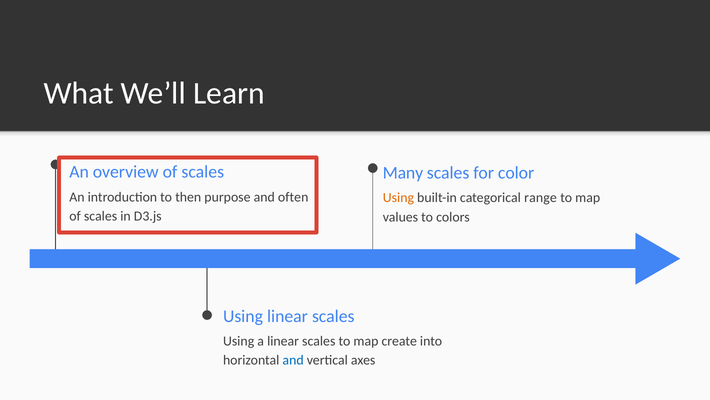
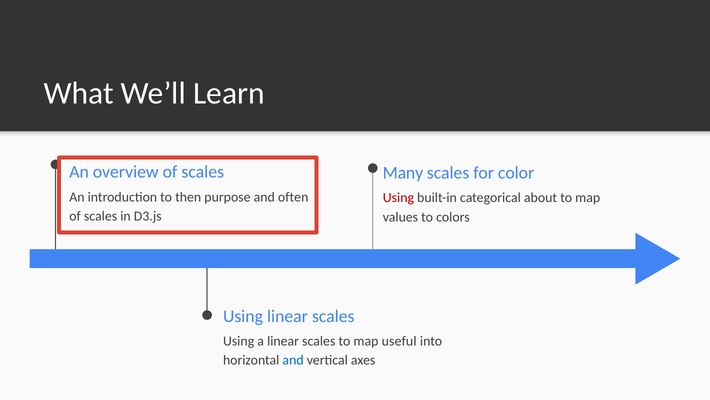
Using colour: orange -> red (398, 198)
range: range -> about (541, 198)
create: create -> useful (399, 341)
